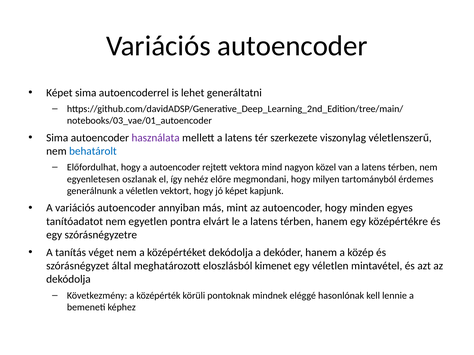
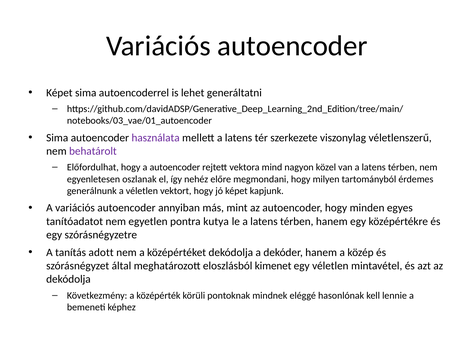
behatárolt colour: blue -> purple (93, 151)
elvárt: elvárt -> kutya (216, 222)
véget: véget -> adott (101, 253)
